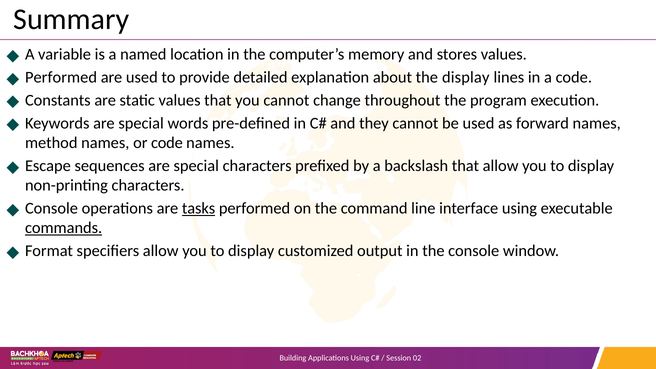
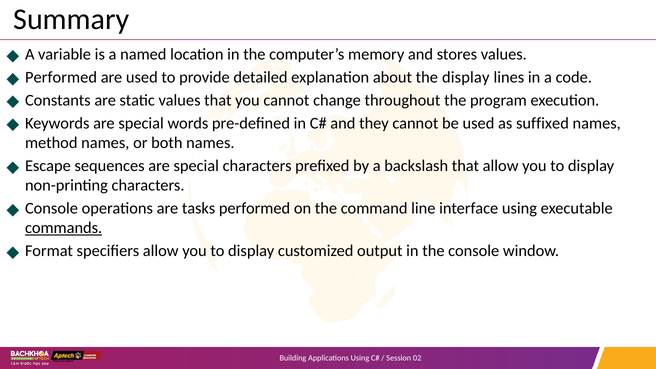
forward: forward -> suffixed (542, 123)
or code: code -> both (167, 143)
tasks underline: present -> none (199, 208)
